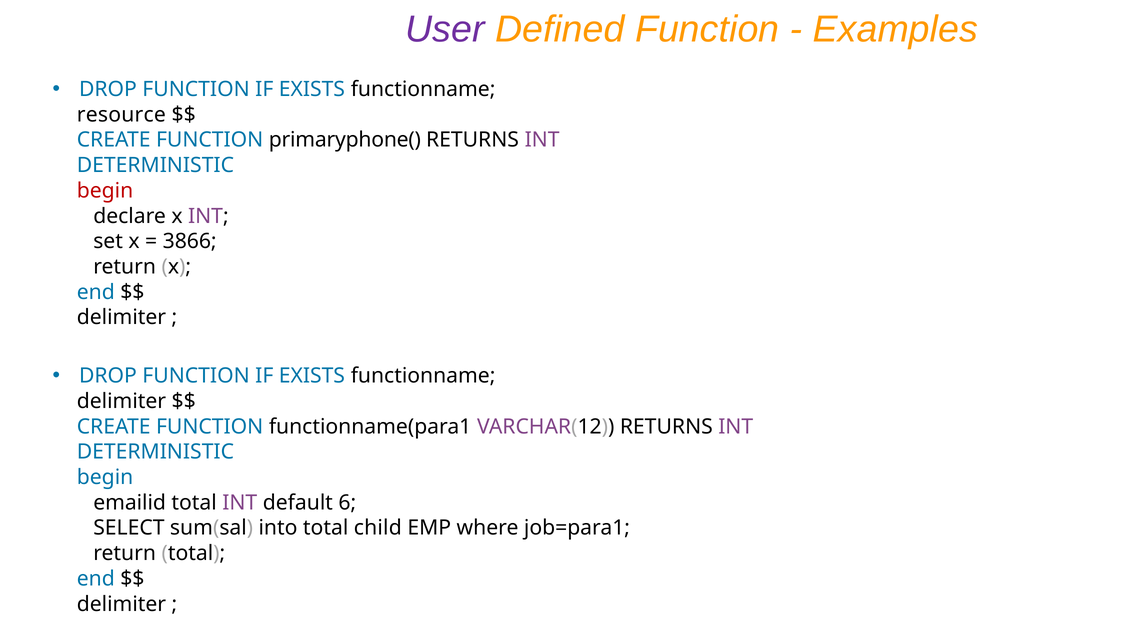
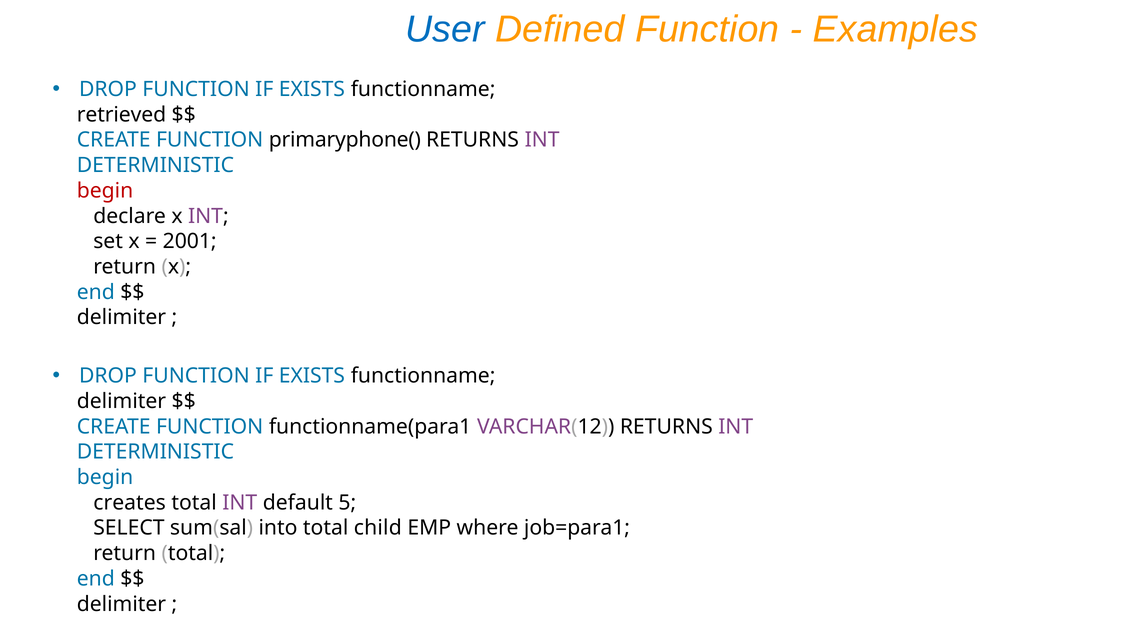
User colour: purple -> blue (445, 29)
resource: resource -> retrieved (121, 115)
3866: 3866 -> 2001 (190, 242)
emailid: emailid -> creates (130, 503)
6: 6 -> 5 (347, 503)
